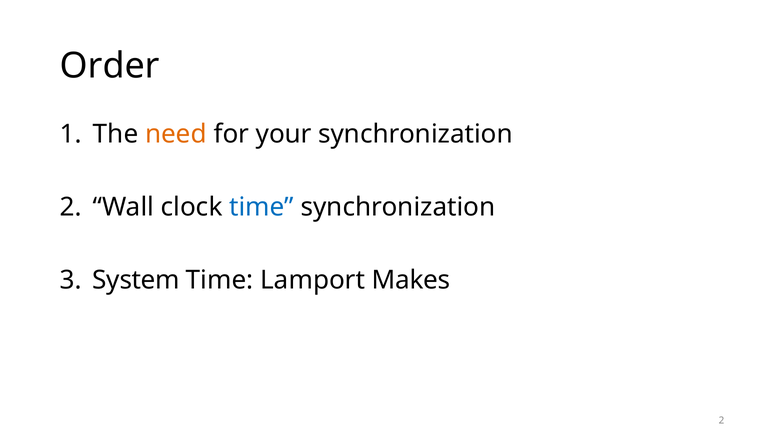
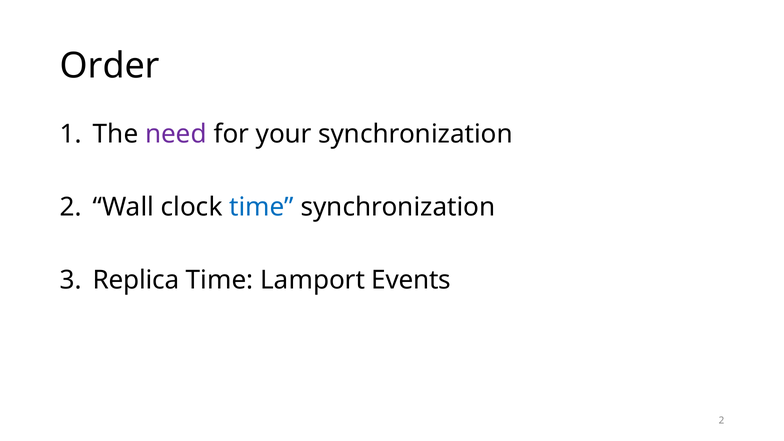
need colour: orange -> purple (176, 134)
System: System -> Replica (136, 280)
Makes: Makes -> Events (411, 280)
